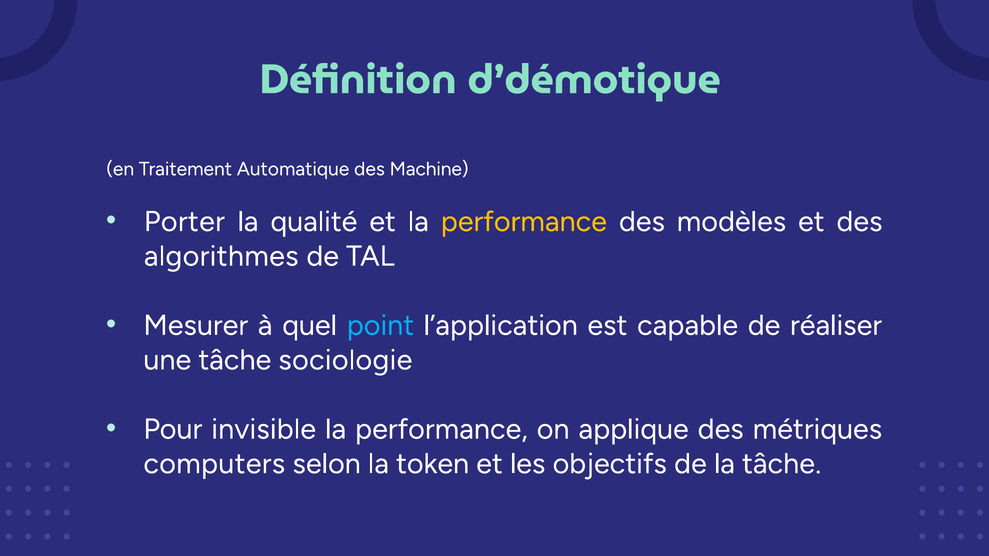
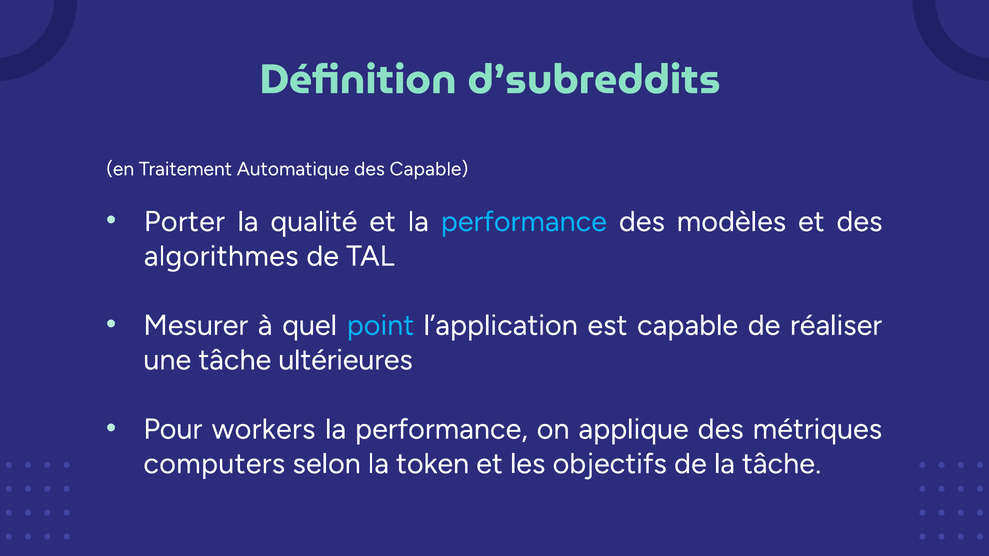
d’démotique: d’démotique -> d’subreddits (594, 80)
des Machine: Machine -> Capable (429, 169)
performance colour: yellow -> light blue (524, 222)
sociologie: sociologie -> ultérieures (346, 360)
invisible: invisible -> workers (264, 429)
